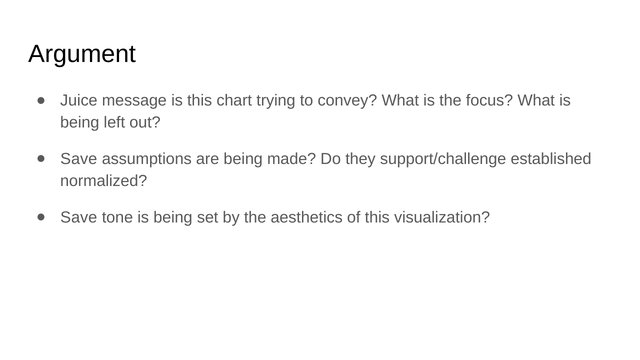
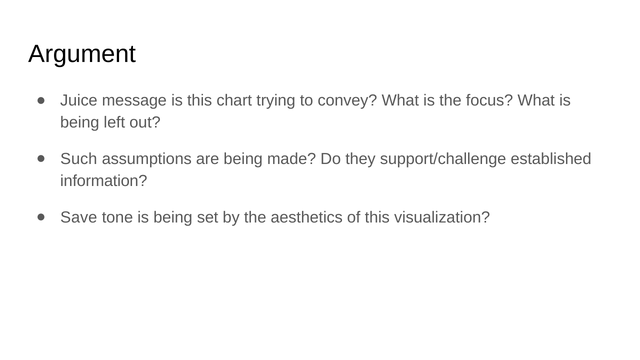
Save: Save -> Such (79, 159)
normalized: normalized -> information (104, 181)
